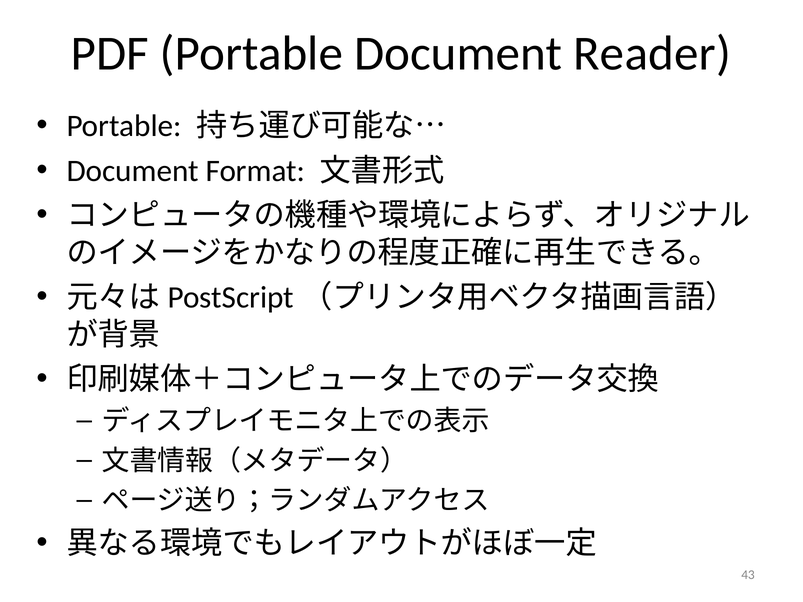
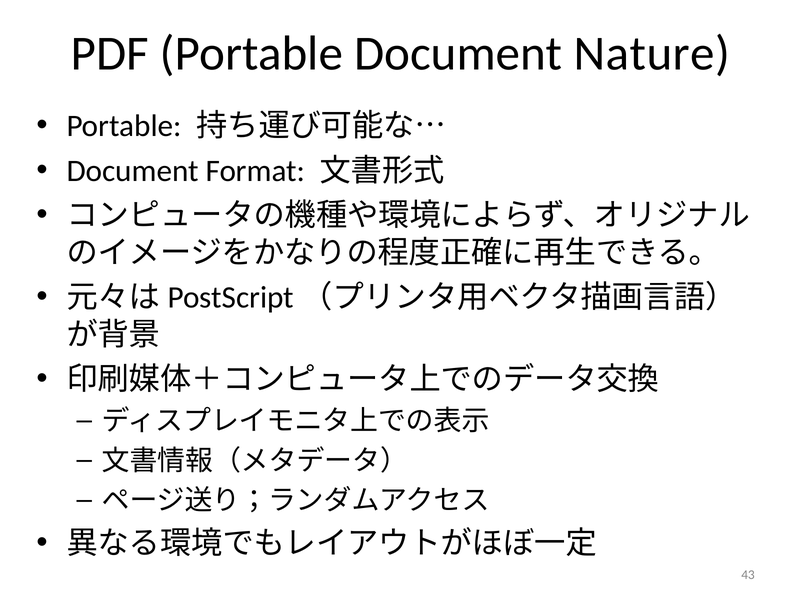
Reader: Reader -> Nature (652, 54)
